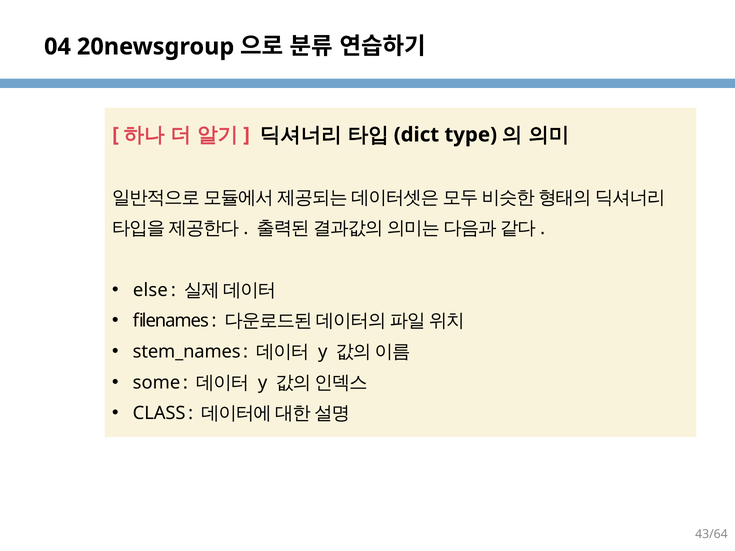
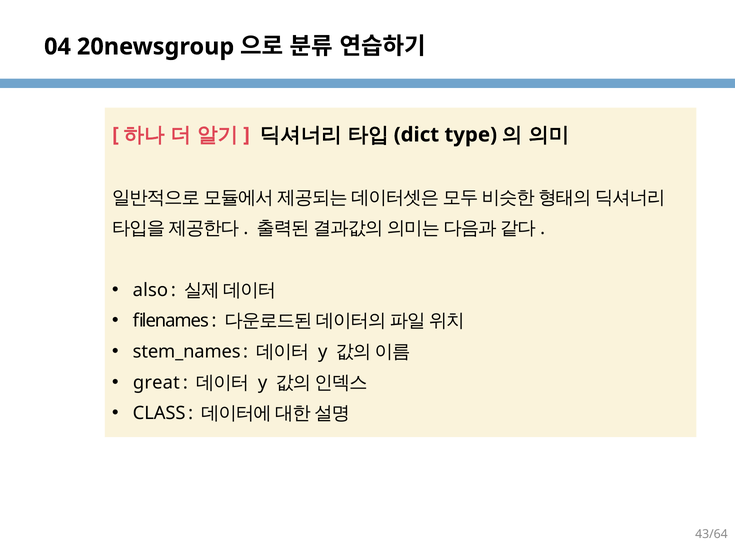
else: else -> also (150, 290)
some: some -> great (156, 383)
